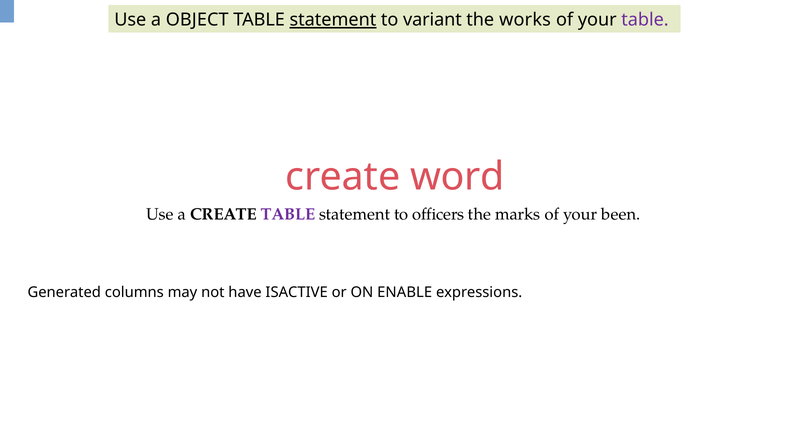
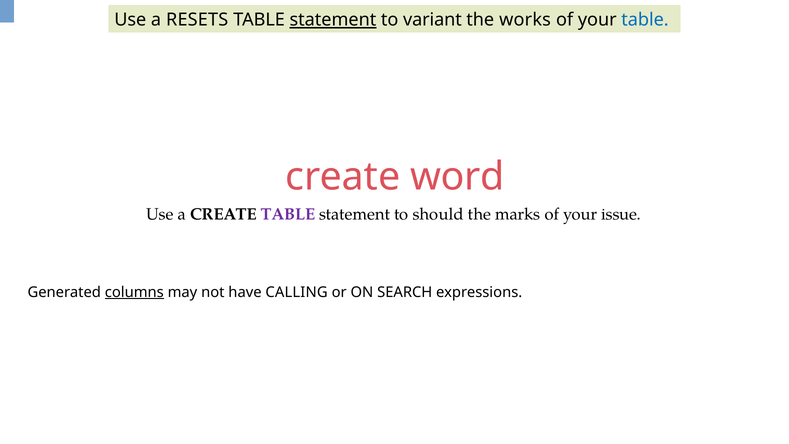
OBJECT: OBJECT -> RESETS (197, 20)
table colour: purple -> blue (645, 20)
officers: officers -> should (438, 214)
been: been -> issue (621, 214)
columns underline: none -> present (134, 292)
ISACTIVE: ISACTIVE -> CALLING (297, 292)
ENABLE: ENABLE -> SEARCH (405, 292)
